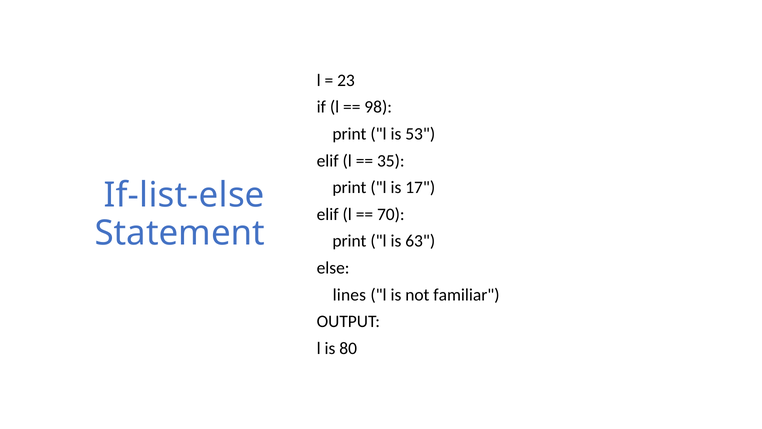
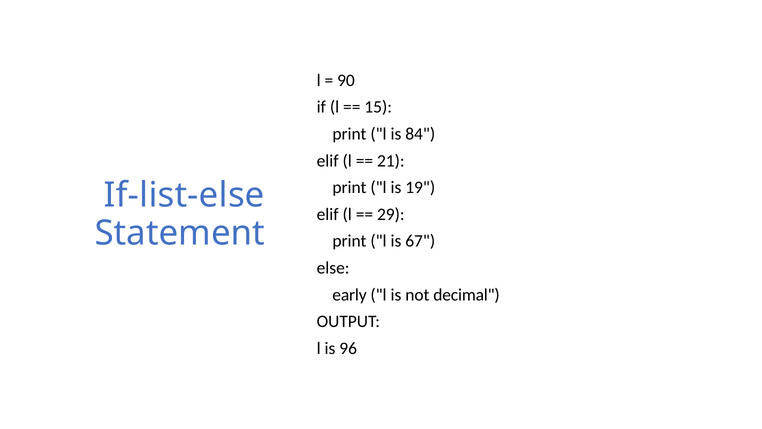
23: 23 -> 90 (346, 80)
98: 98 -> 15 (378, 107)
53: 53 -> 84 (420, 134)
35: 35 -> 21 (391, 161)
17: 17 -> 19 (420, 187)
70: 70 -> 29 (391, 214)
63: 63 -> 67 (420, 241)
lines: lines -> early (350, 294)
familiar: familiar -> decimal (467, 294)
80: 80 -> 96 (348, 348)
